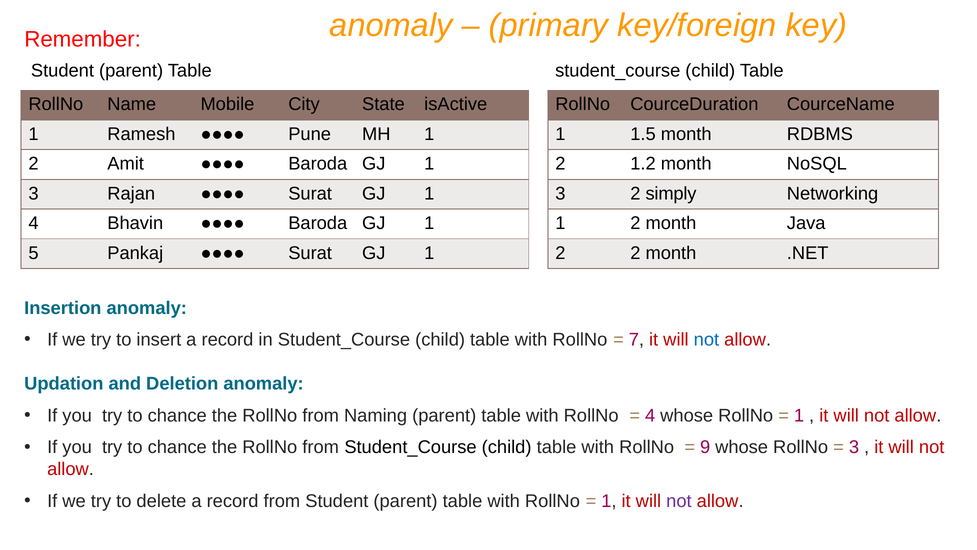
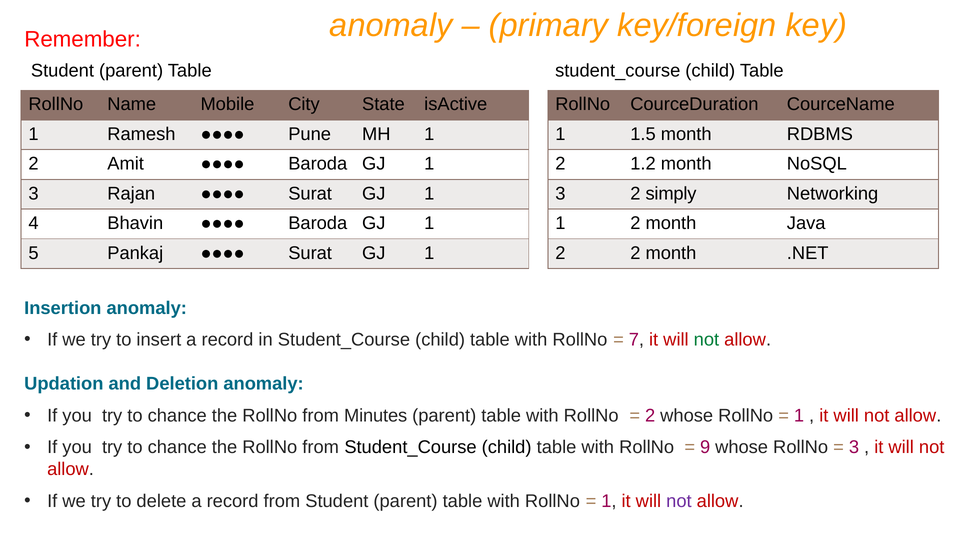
not colour: blue -> green (706, 340)
Naming: Naming -> Minutes (376, 415)
4: 4 -> 2 (650, 415)
